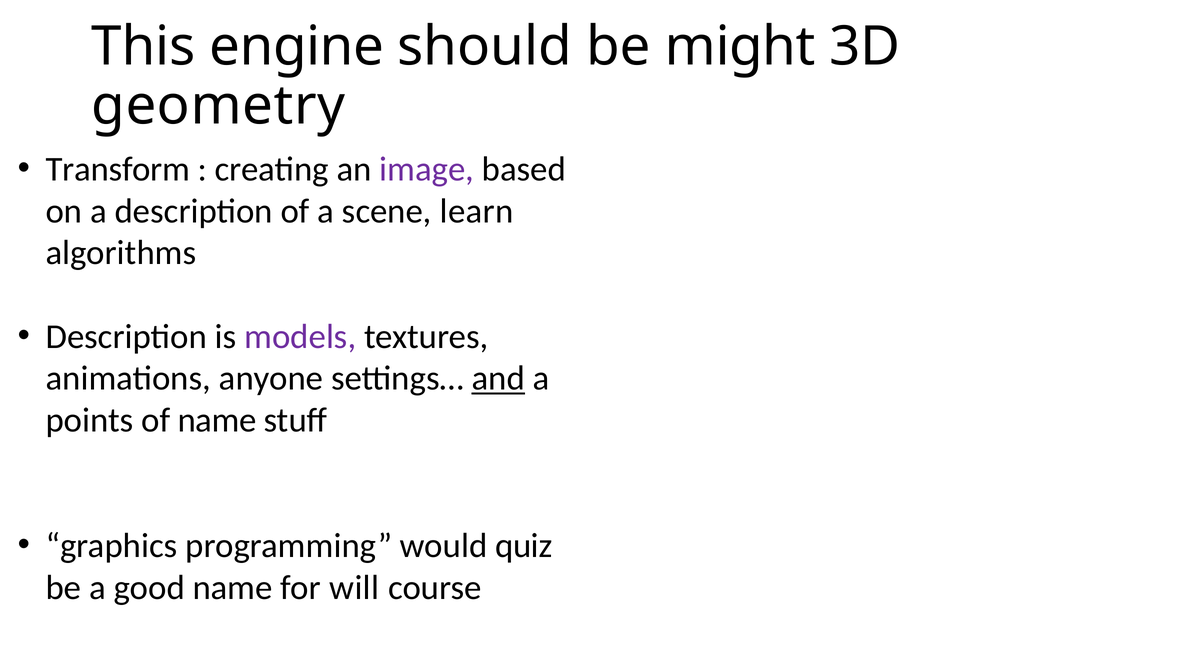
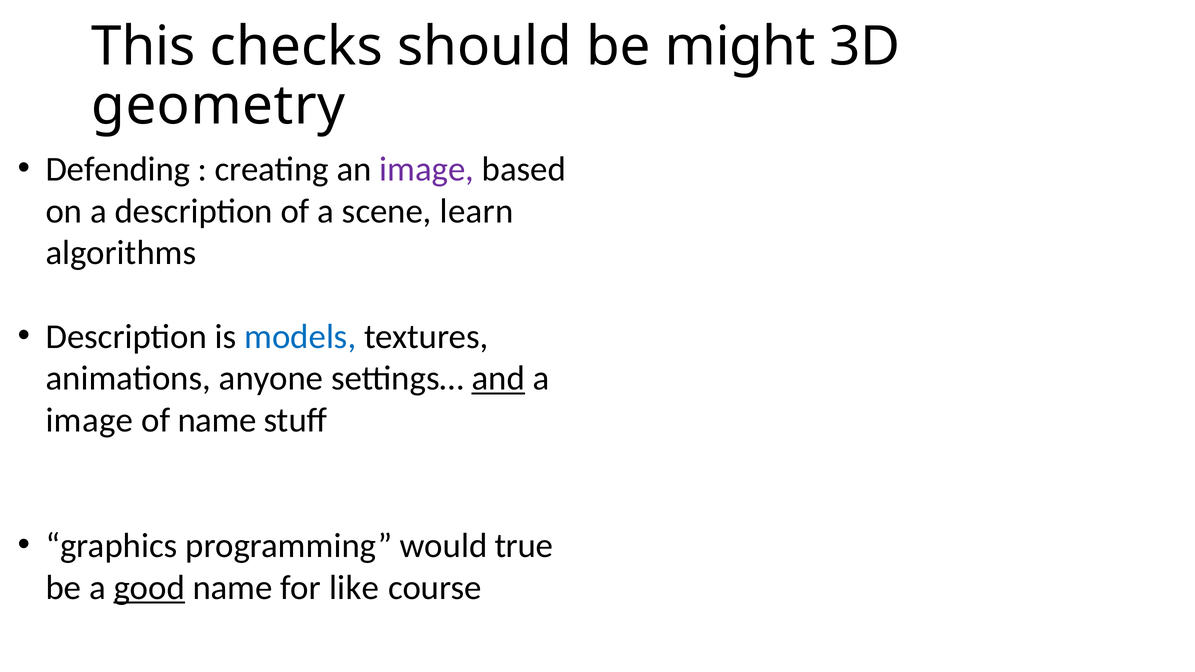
engine: engine -> checks (296, 47)
Transform: Transform -> Defending (118, 169)
models colour: purple -> blue (300, 337)
points: points -> image (89, 420)
quiz: quiz -> true (524, 546)
good underline: none -> present (149, 588)
will: will -> like (354, 588)
